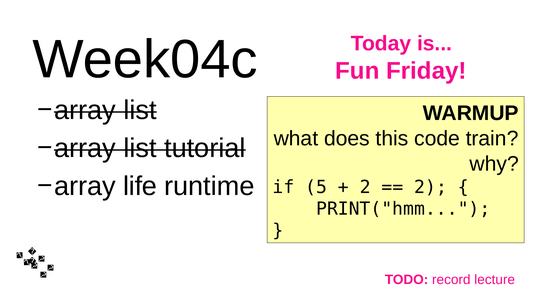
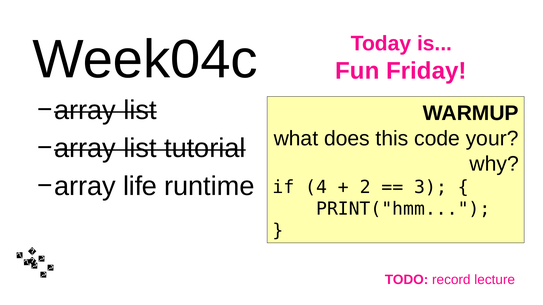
train: train -> your (492, 139)
5: 5 -> 4 (316, 188)
2: 2 -> 3 (431, 188)
